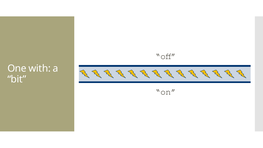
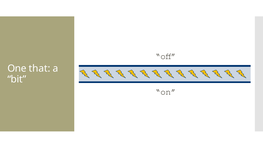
with: with -> that (40, 68)
